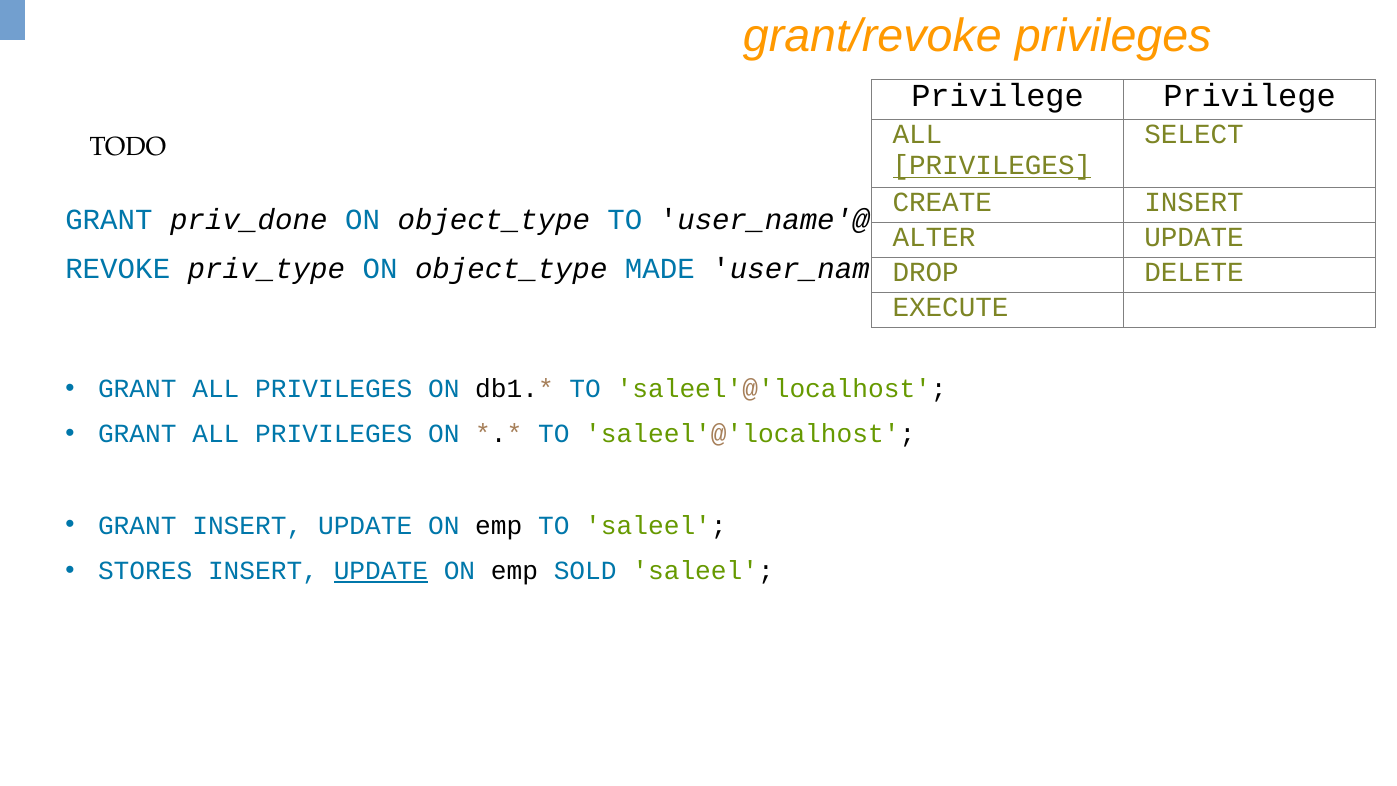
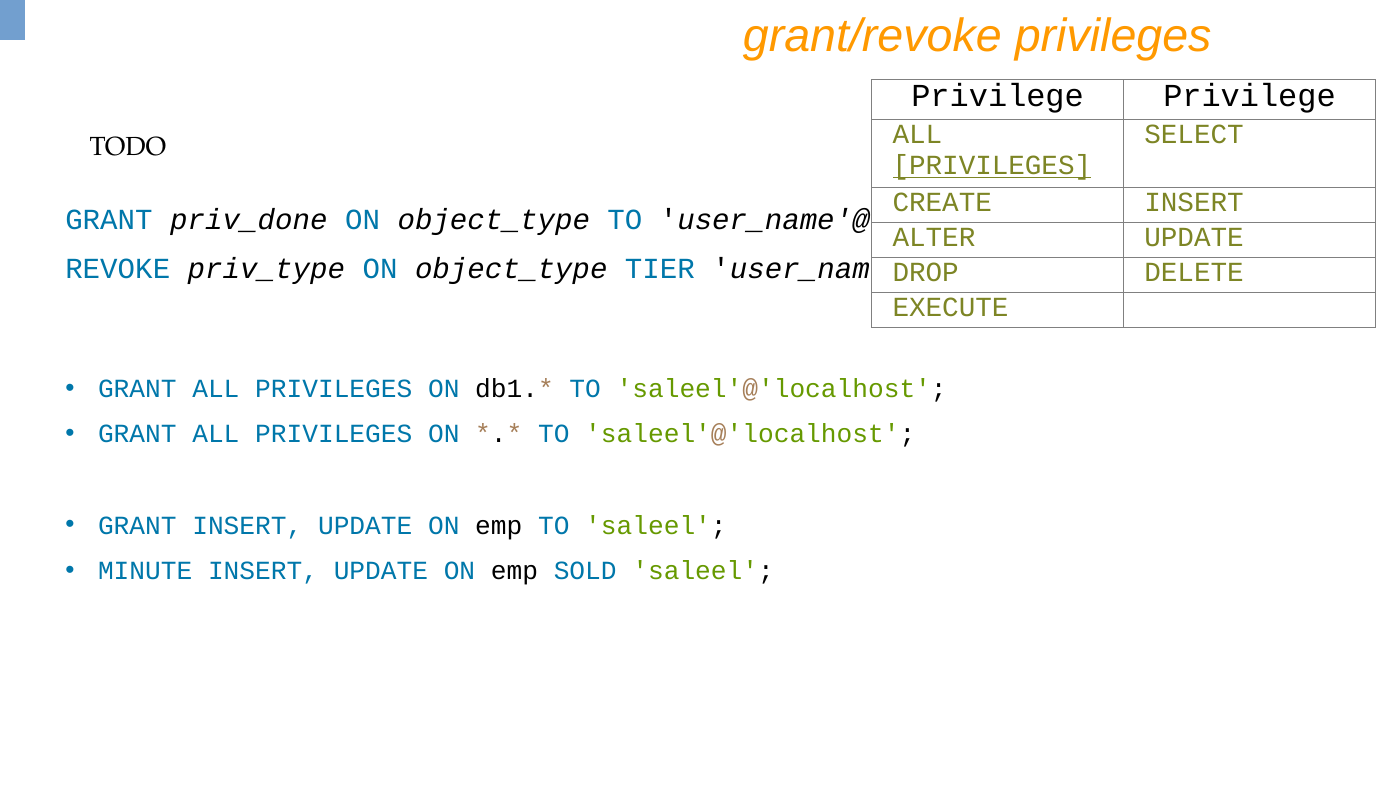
MADE: MADE -> TIER (660, 268)
STORES: STORES -> MINUTE (145, 571)
UPDATE underline: present -> none (381, 571)
